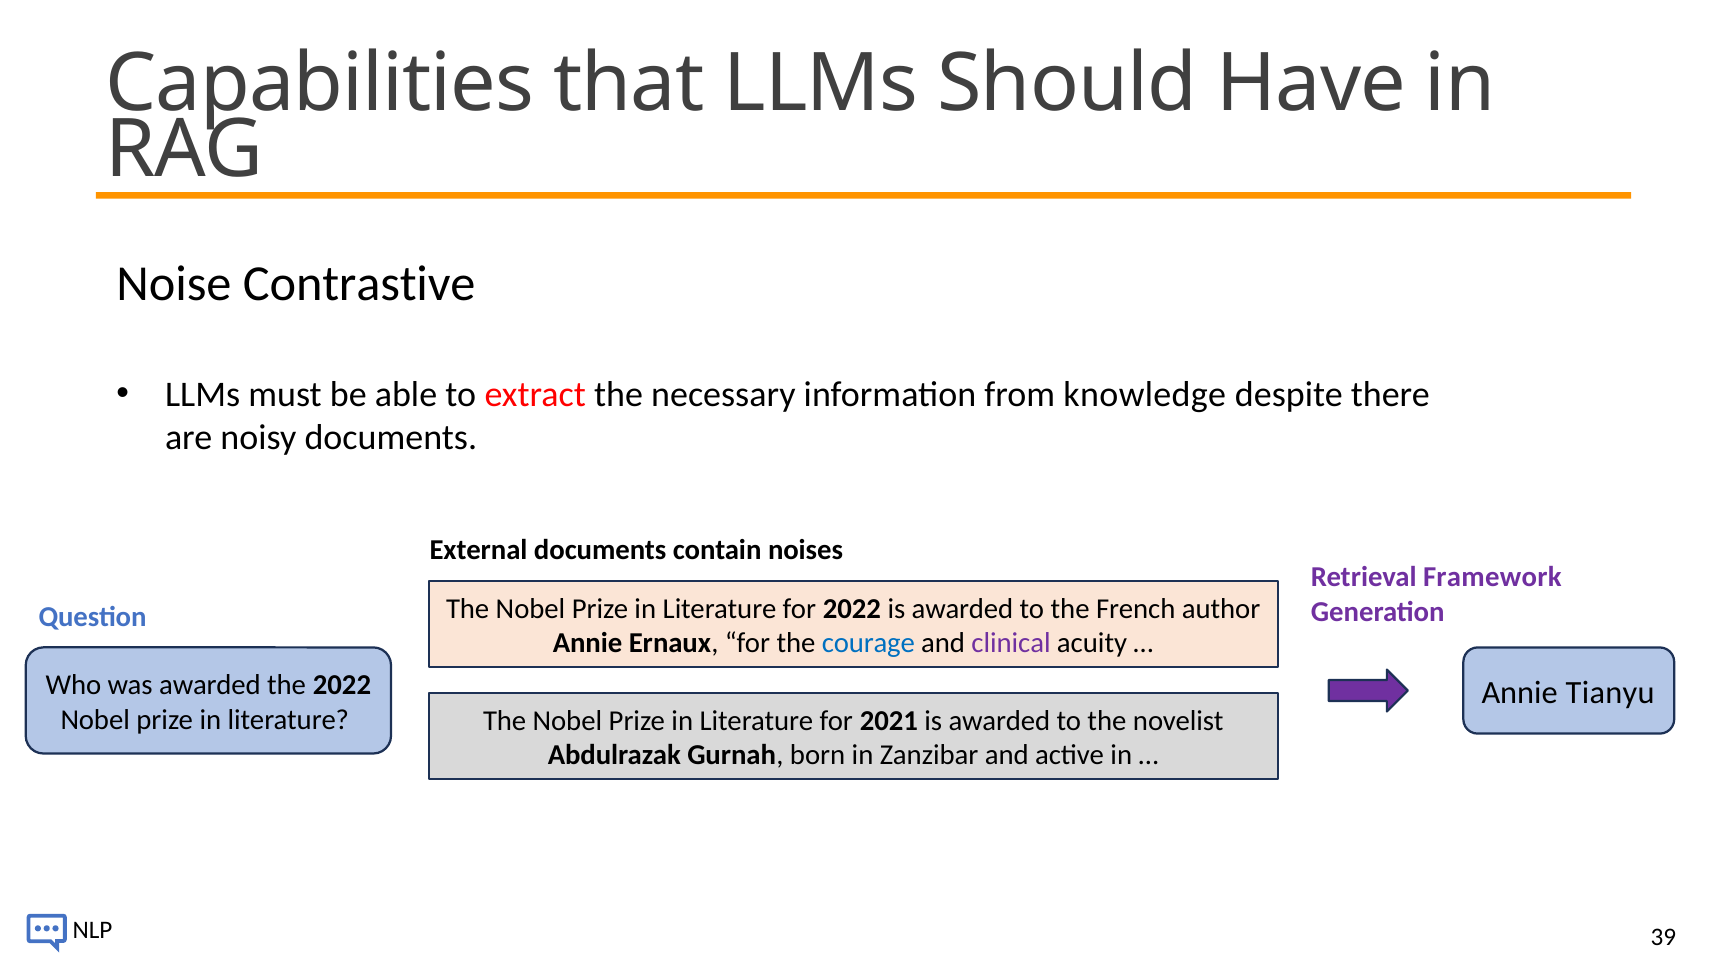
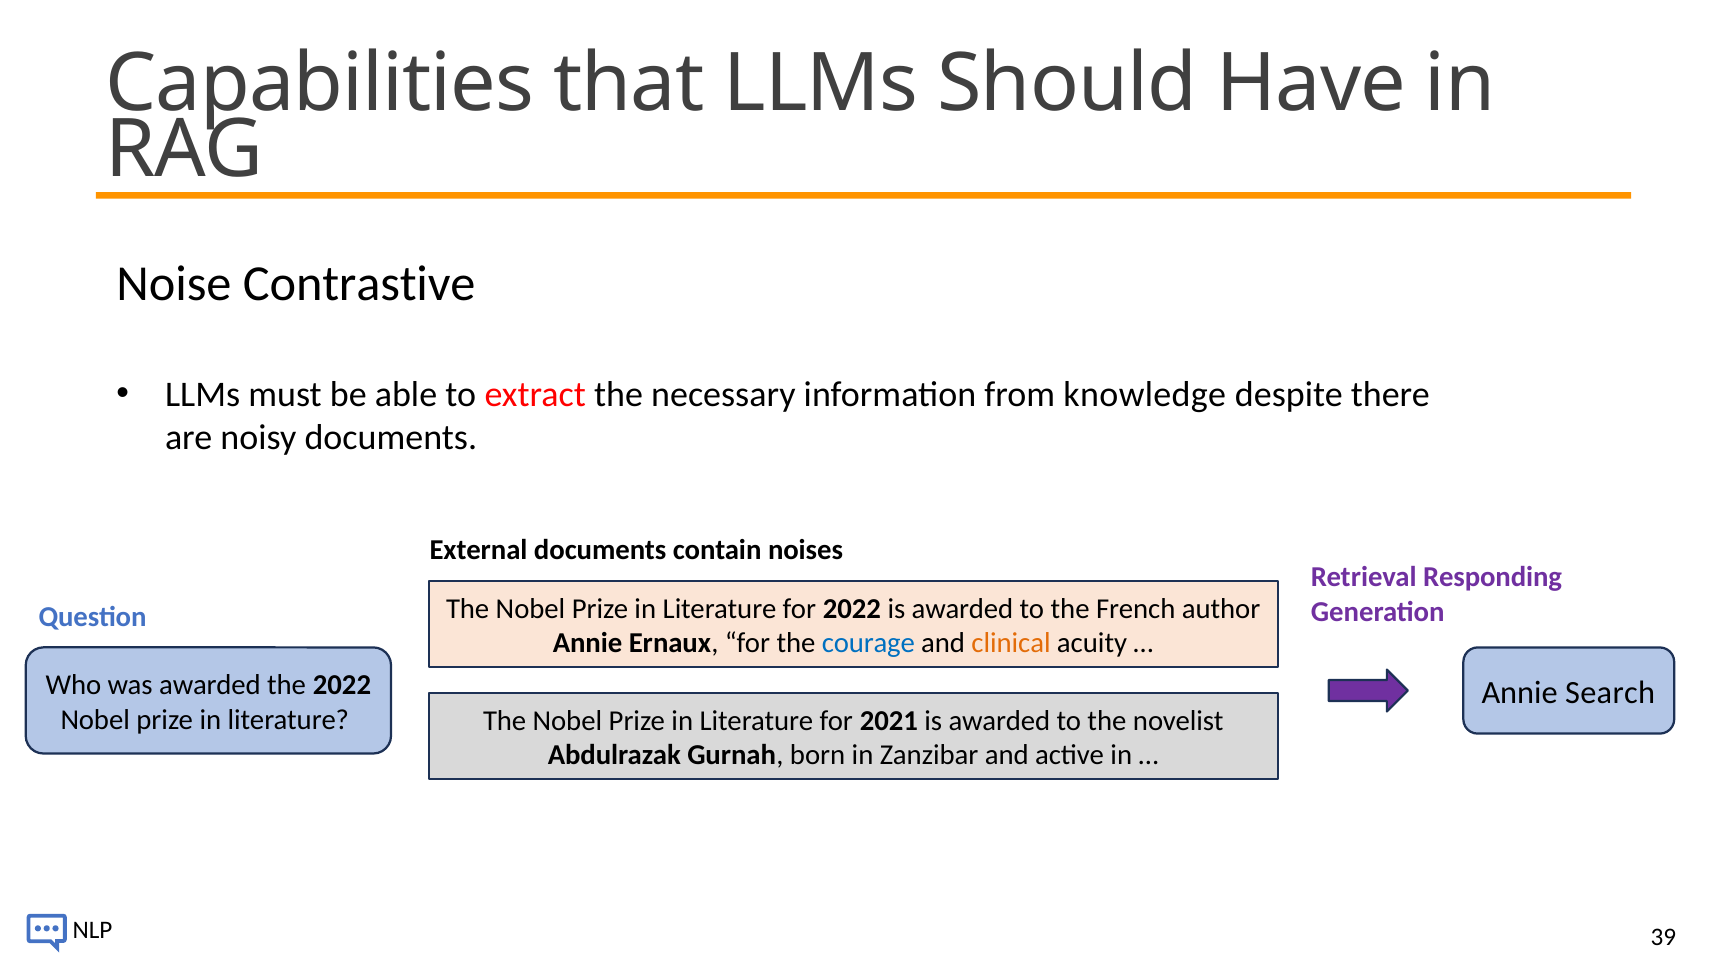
Framework: Framework -> Responding (1492, 577)
clinical colour: purple -> orange (1011, 643)
Tianyu: Tianyu -> Search (1610, 692)
